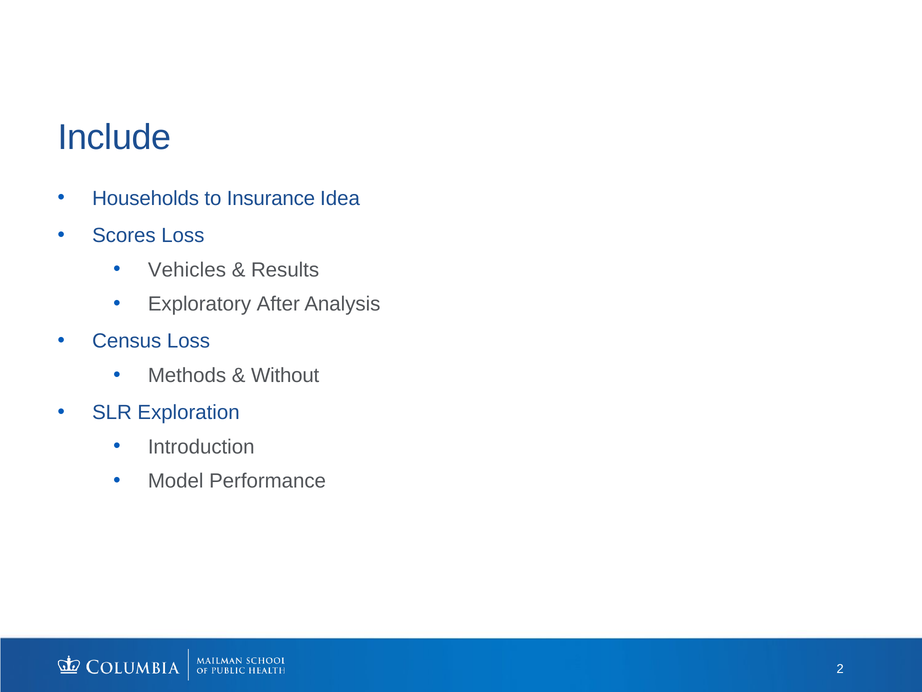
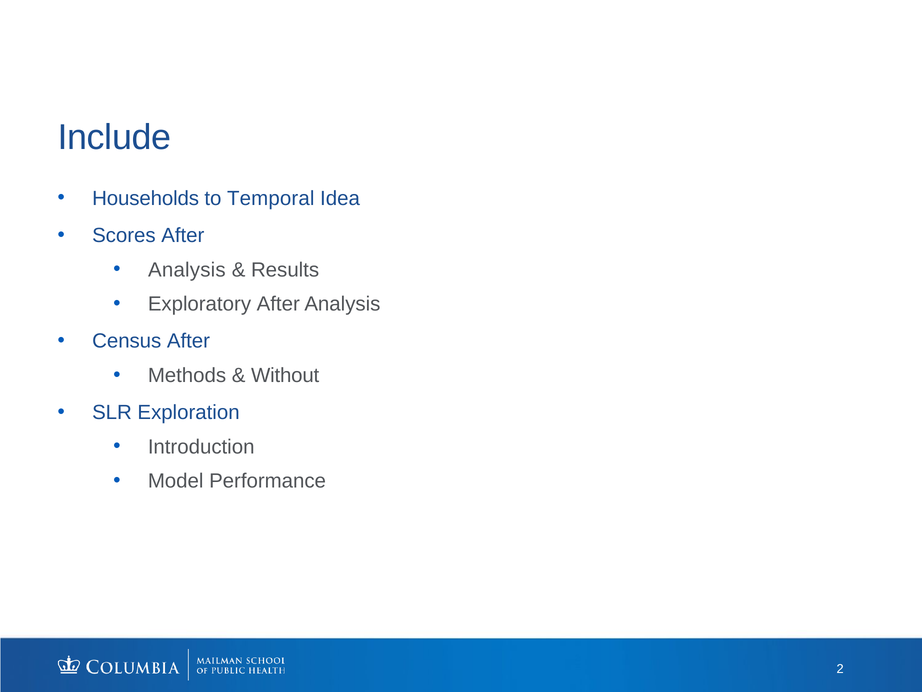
Insurance: Insurance -> Temporal (271, 198)
Scores Loss: Loss -> After (183, 235)
Vehicles: Vehicles -> Analysis (187, 270)
Census Loss: Loss -> After (188, 341)
